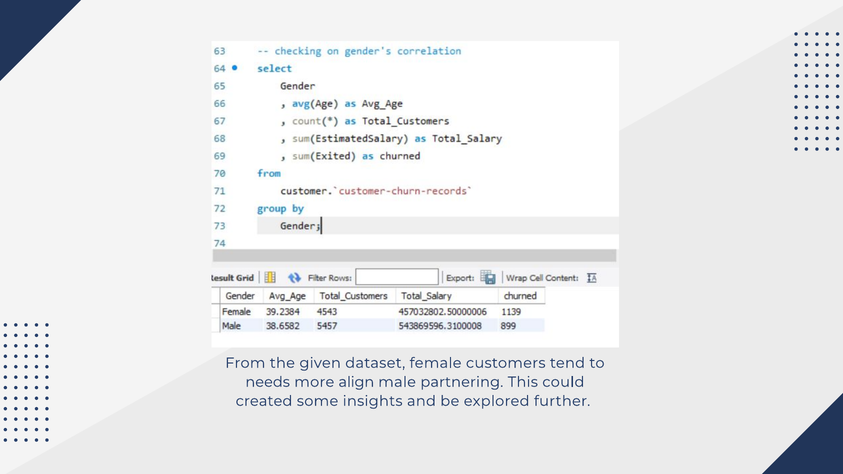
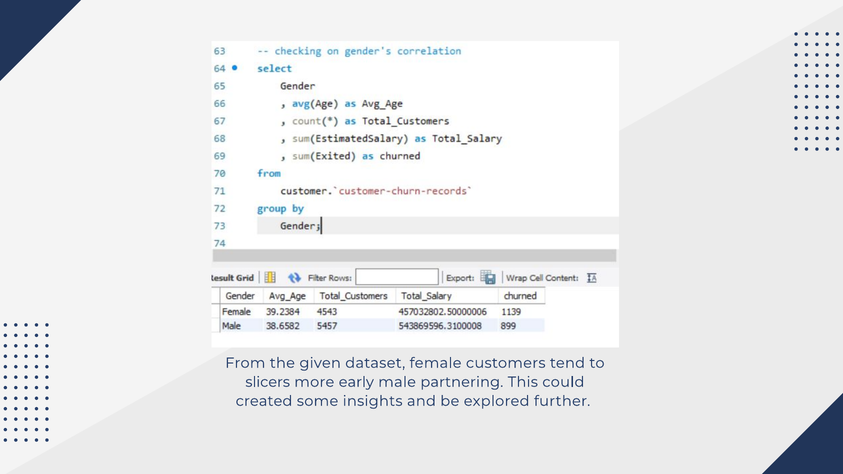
needs: needs -> slicers (268, 382)
align: align -> early (356, 382)
